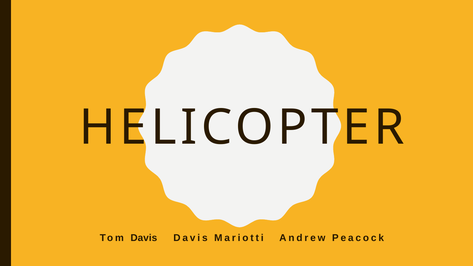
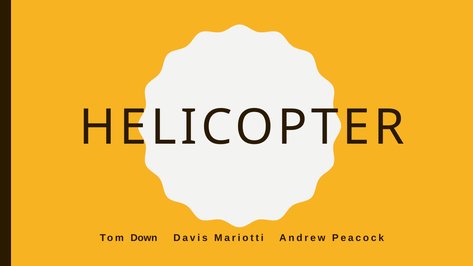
Tom Davis: Davis -> Down (144, 238)
